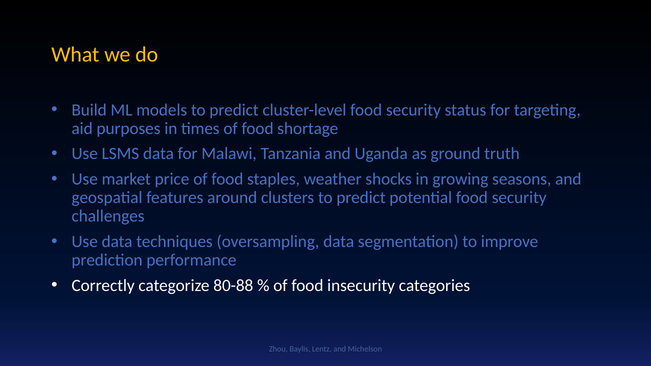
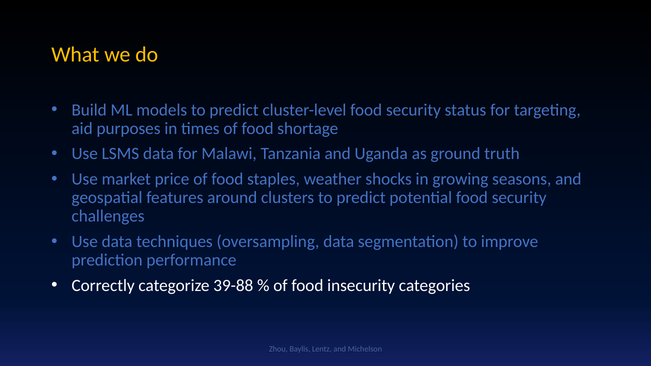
80-88: 80-88 -> 39-88 (233, 286)
